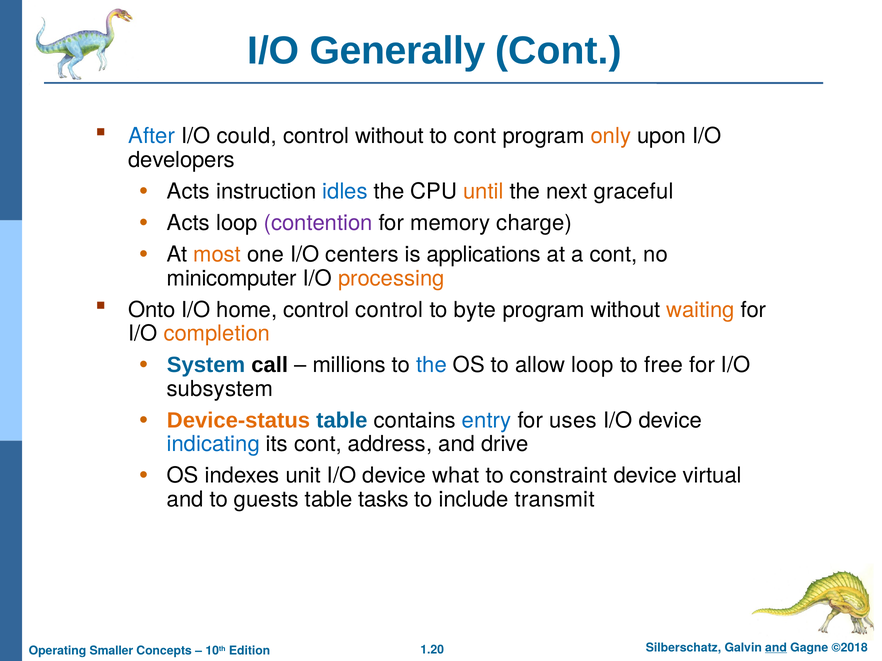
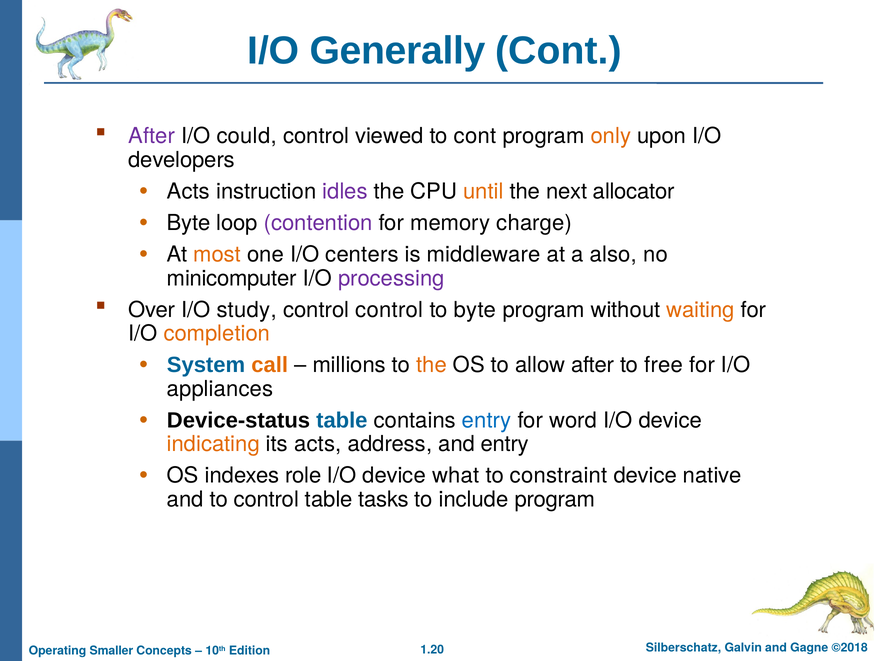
After colour: blue -> purple (152, 136)
control without: without -> viewed (389, 136)
idles colour: blue -> purple (345, 192)
graceful: graceful -> allocator (634, 192)
Acts: Acts -> Byte (189, 223)
applications: applications -> middleware (484, 255)
a cont: cont -> also (613, 255)
processing colour: orange -> purple (391, 278)
Onto: Onto -> Over (152, 310)
home: home -> study (247, 310)
call colour: black -> orange (270, 365)
the colour: blue -> orange (432, 365)
allow loop: loop -> after (593, 365)
subsystem: subsystem -> appliances (220, 389)
Device-status colour: orange -> black (238, 421)
uses: uses -> word (573, 421)
indicating colour: blue -> orange (213, 445)
its cont: cont -> acts (318, 445)
and drive: drive -> entry (505, 445)
unit: unit -> role (303, 476)
virtual: virtual -> native (712, 476)
to guests: guests -> control (266, 500)
include transmit: transmit -> program (555, 500)
and underline: present -> none (776, 648)
